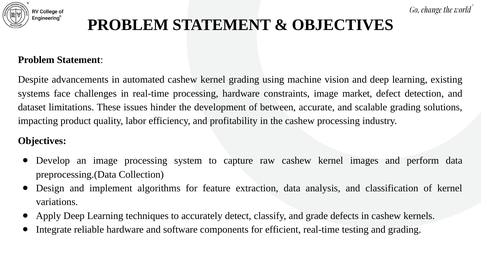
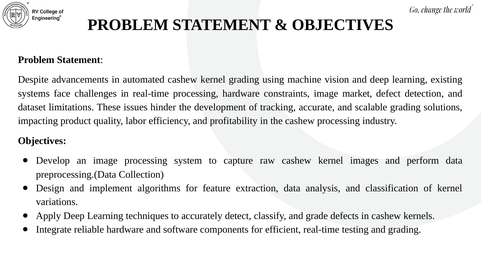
between: between -> tracking (278, 107)
